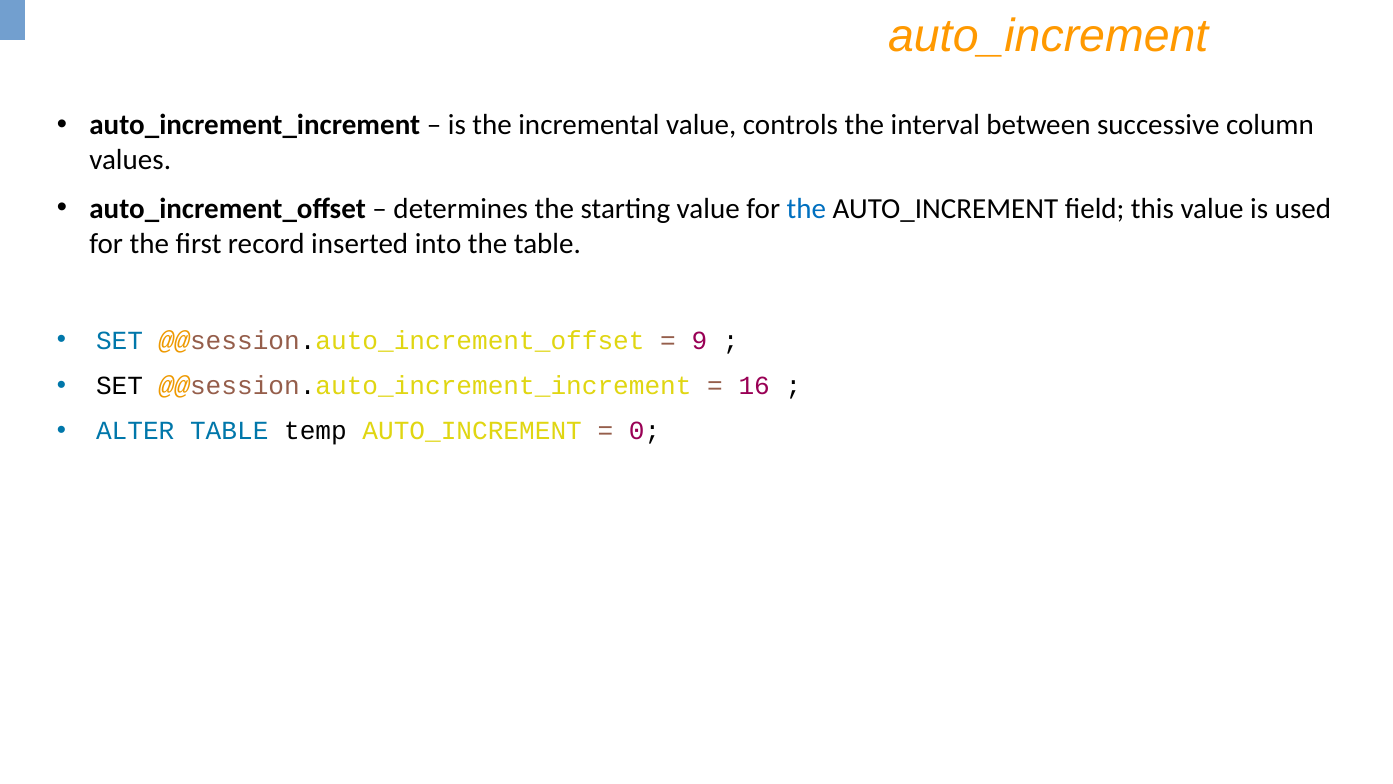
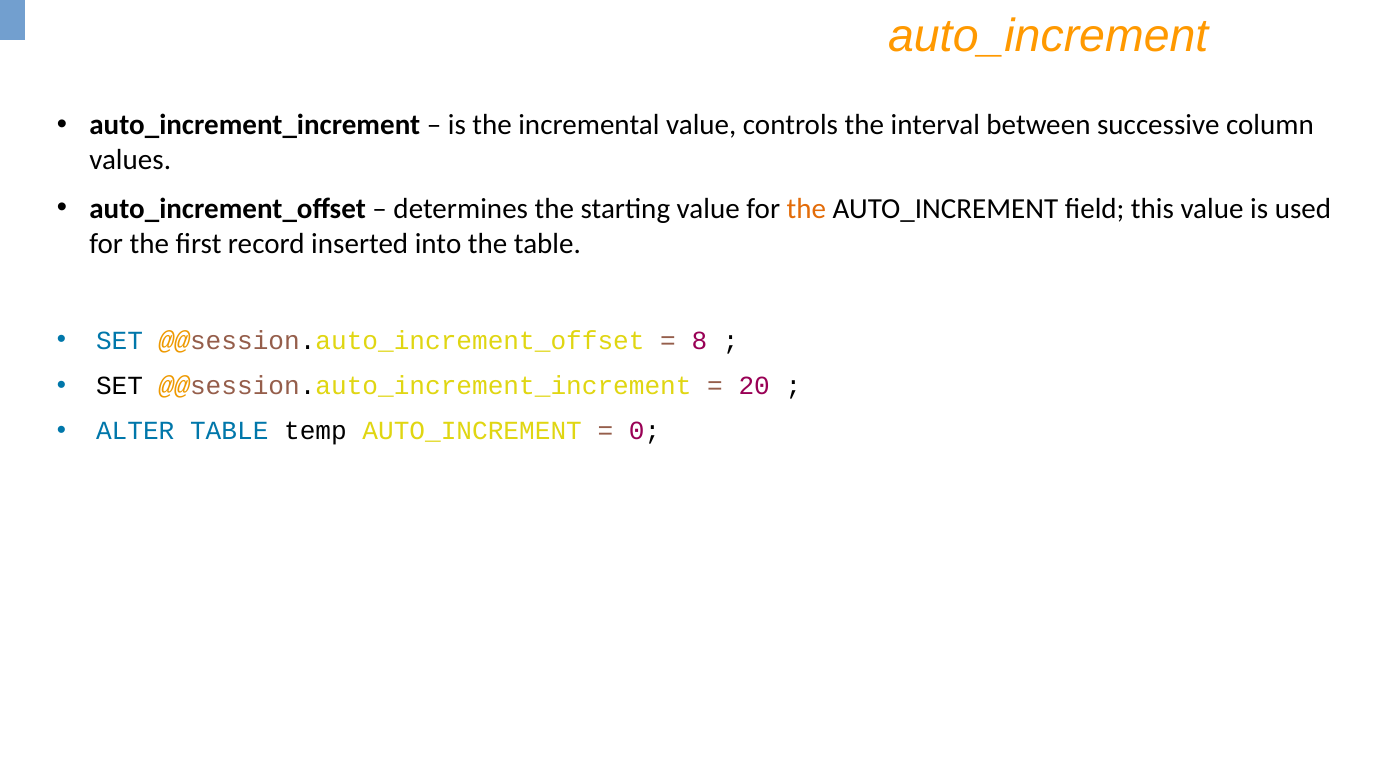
the colour: blue -> orange (806, 209)
9: 9 -> 8 (699, 340)
16: 16 -> 20 (754, 386)
